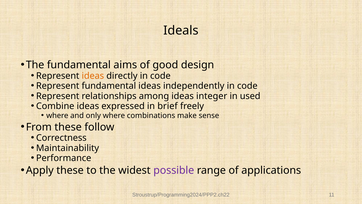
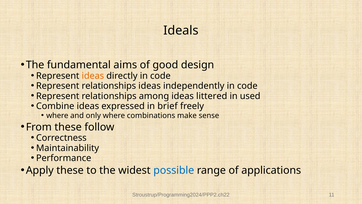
fundamental: fundamental -> relationships (109, 86)
integer: integer -> littered (212, 96)
possible colour: purple -> blue (174, 170)
